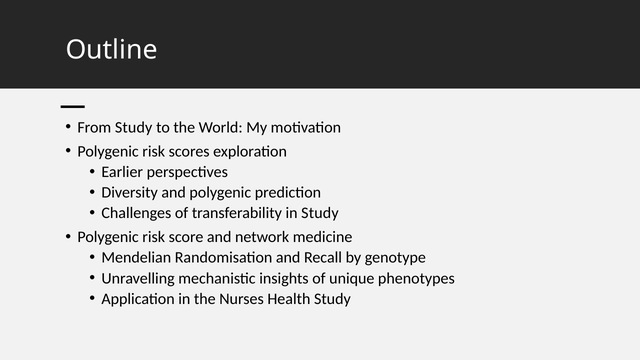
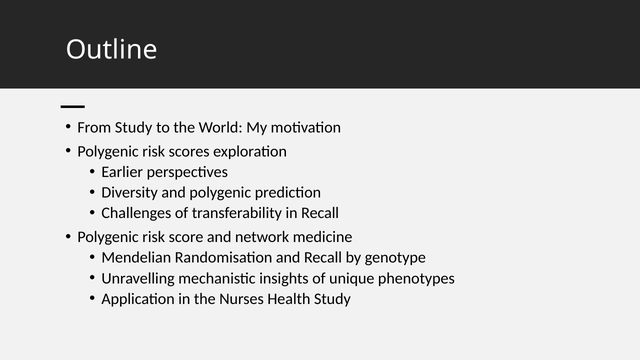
in Study: Study -> Recall (320, 213)
